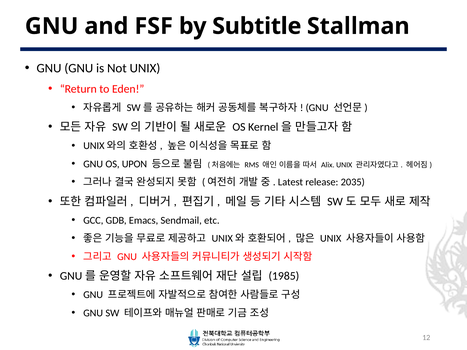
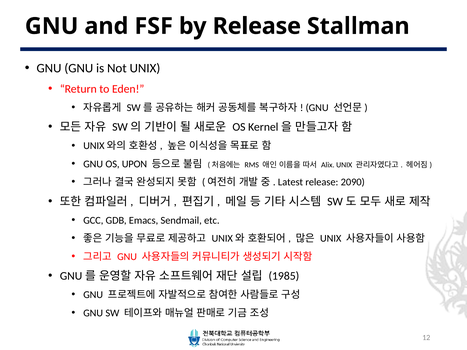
by Subtitle: Subtitle -> Release (257, 26)
2035: 2035 -> 2090 (353, 182)
